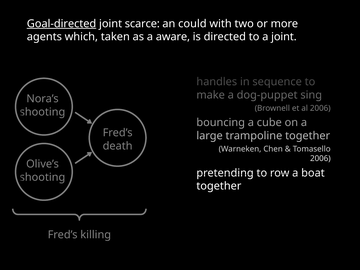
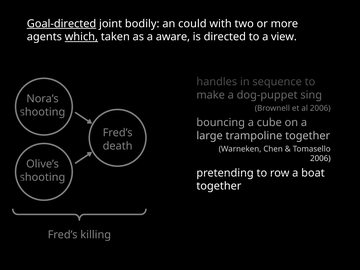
scarce: scarce -> bodily (142, 24)
which underline: none -> present (81, 37)
a joint: joint -> view (284, 37)
